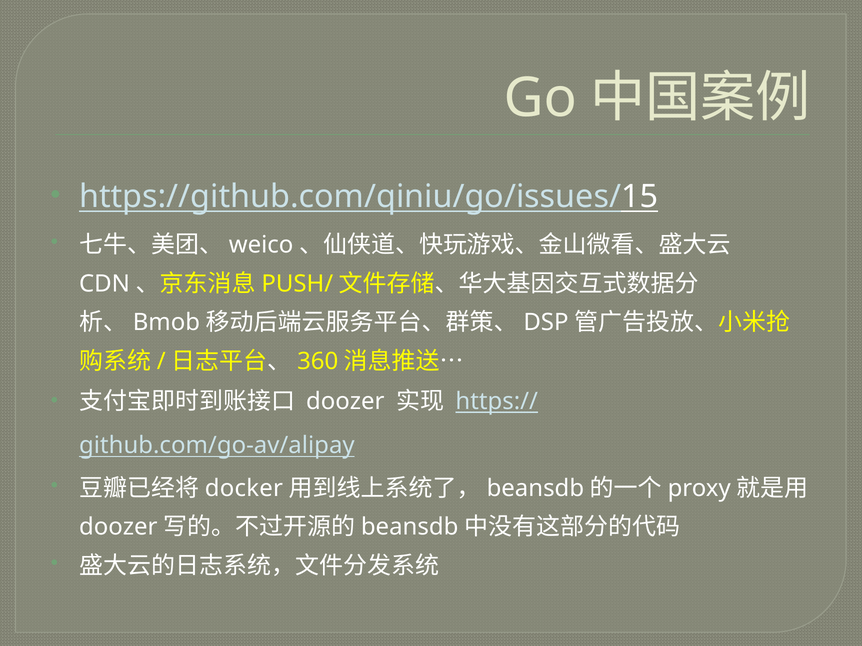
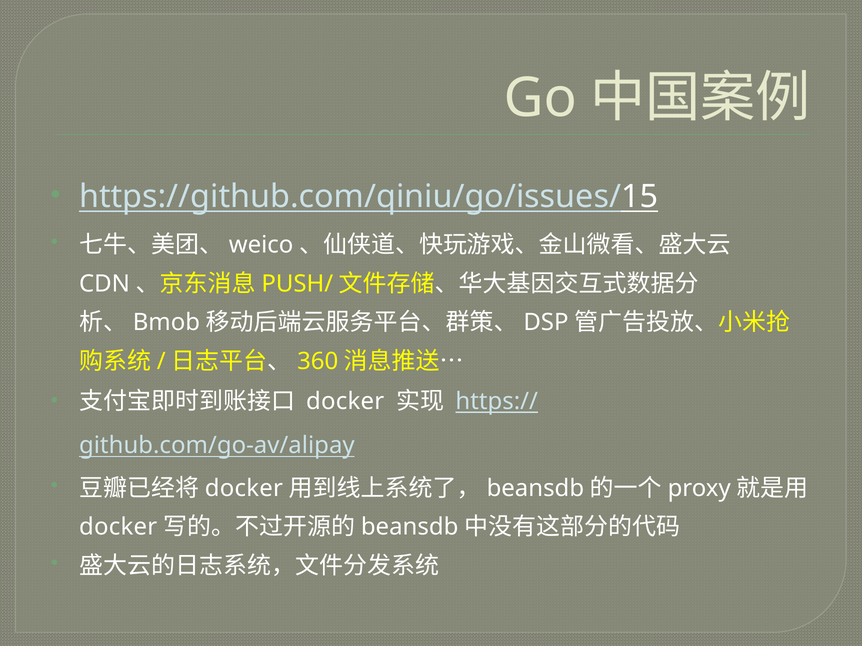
doozer: doozer -> docker (345, 402)
doozer: doozer -> docker (118, 527)
